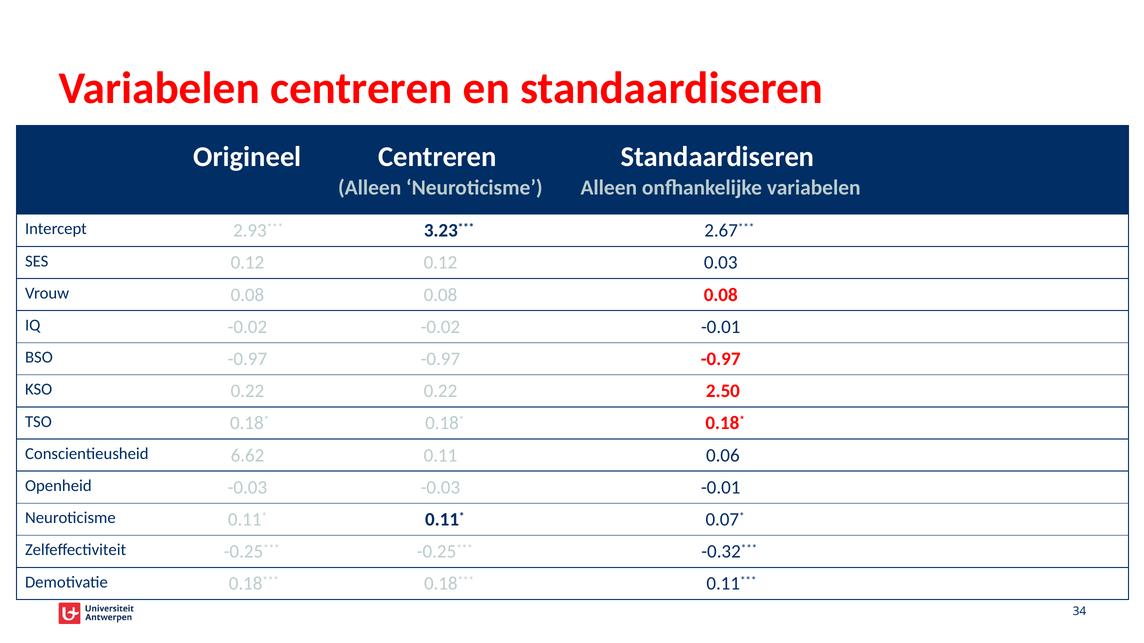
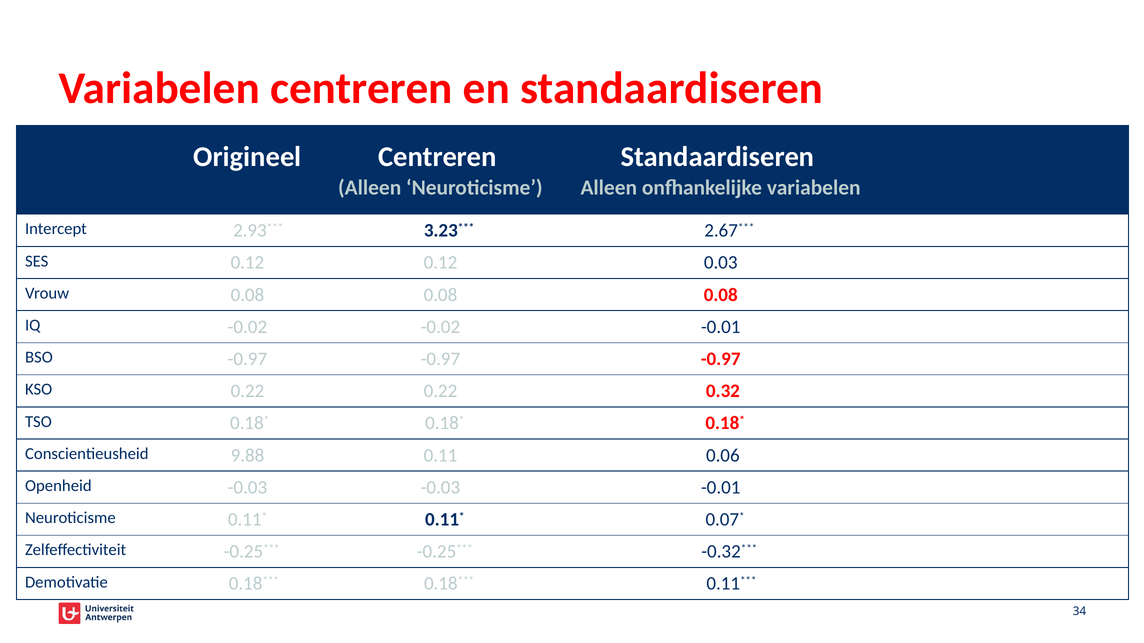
2.50: 2.50 -> 0.32 (723, 391)
6.62: 6.62 -> 9.88 (247, 456)
